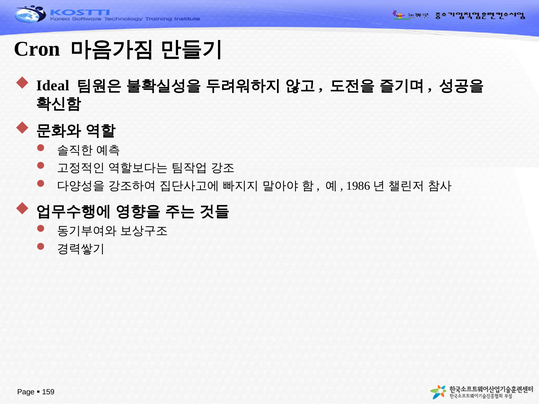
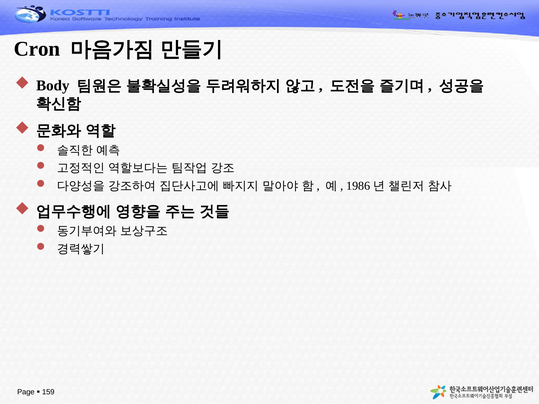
Ideal: Ideal -> Body (53, 86)
